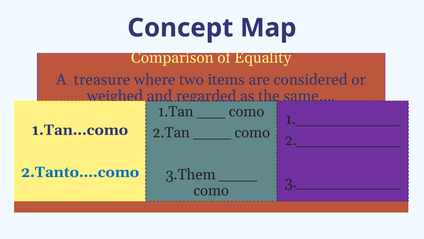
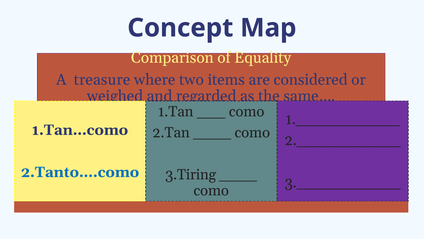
3.Them: 3.Them -> 3.Tiring (191, 174)
